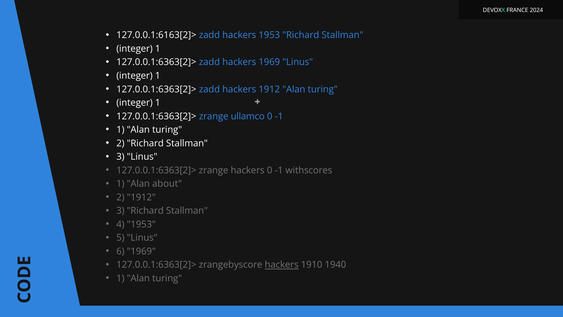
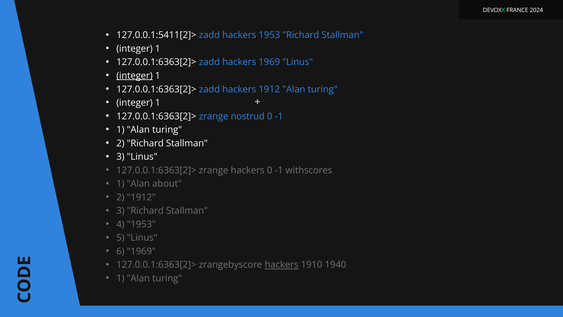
127.0.0.1:6163[2]>: 127.0.0.1:6163[2]> -> 127.0.0.1:5411[2]> (156, 35)
integer underline: none -> present (135, 76)
ullamco: ullamco -> nostrud (248, 116)
